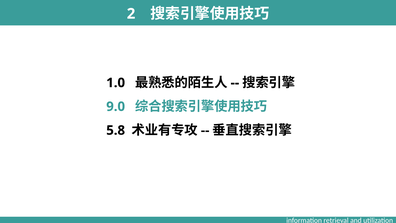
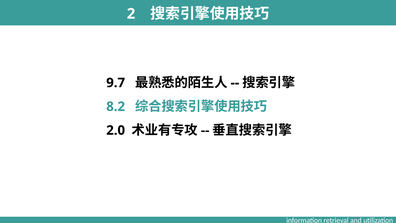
1.0: 1.0 -> 9.7 (116, 83)
9.0: 9.0 -> 8.2 (116, 106)
5.8: 5.8 -> 2.0 (116, 130)
